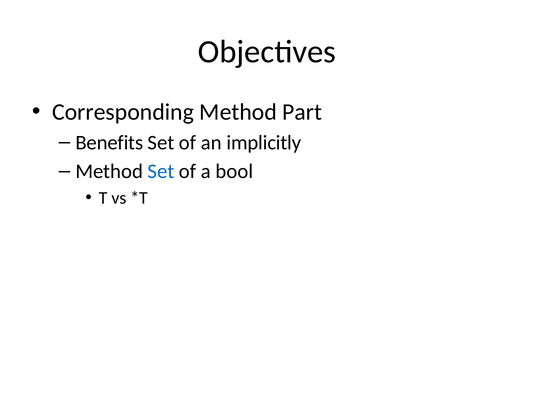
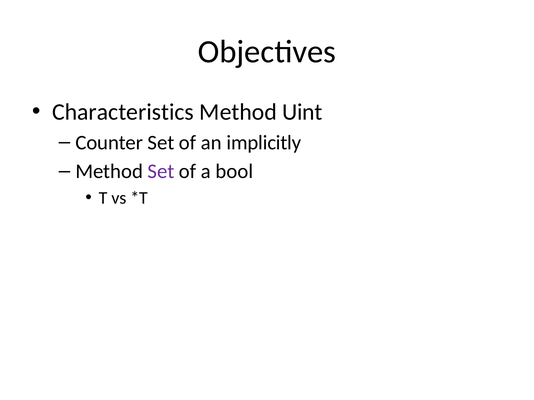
Corresponding: Corresponding -> Characteristics (123, 112)
Part: Part -> Uint (302, 112)
Benefits: Benefits -> Counter (109, 143)
Set colour: blue -> purple (161, 172)
